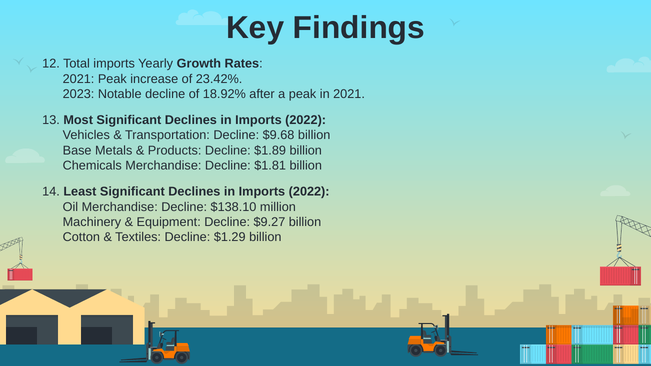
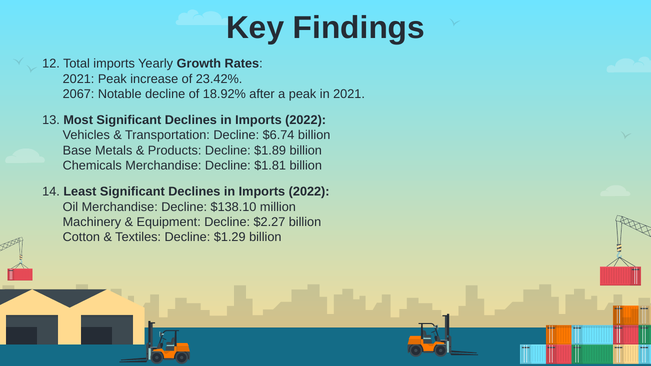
2023: 2023 -> 2067 (79, 94)
$9.68: $9.68 -> $6.74 (279, 135)
$9.27: $9.27 -> $2.27 (269, 222)
